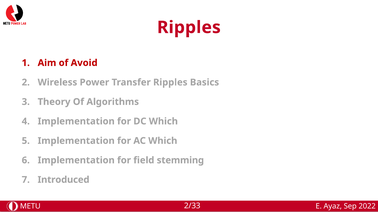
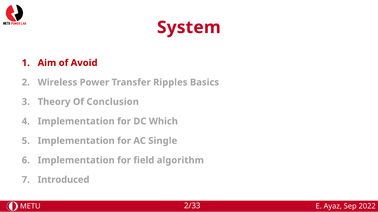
Ripples: Ripples -> System (189, 27)
Algorithms: Algorithms -> Conclusion (113, 102)
AC Which: Which -> Single (163, 141)
stemming: stemming -> algorithm (180, 161)
